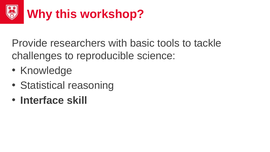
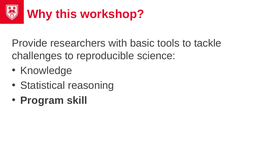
Interface: Interface -> Program (42, 100)
